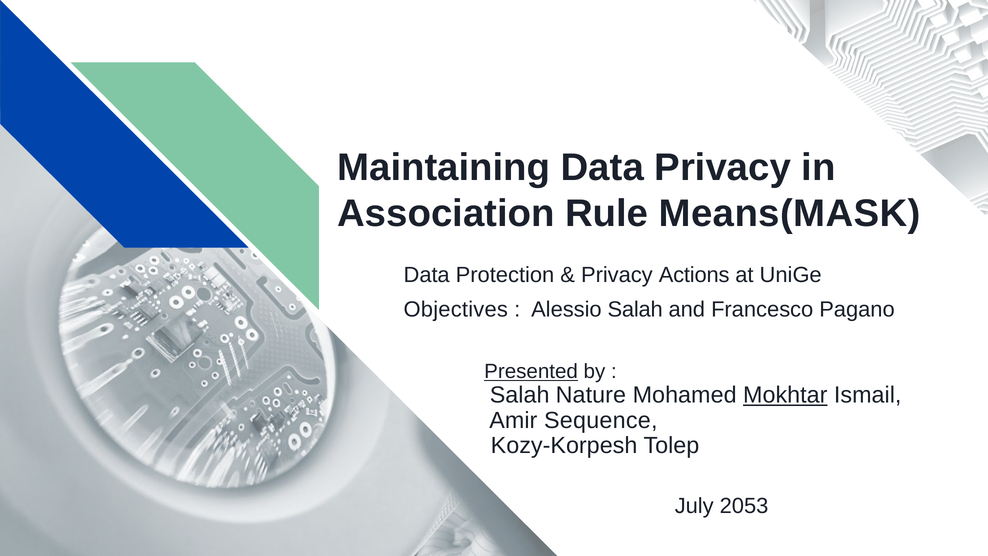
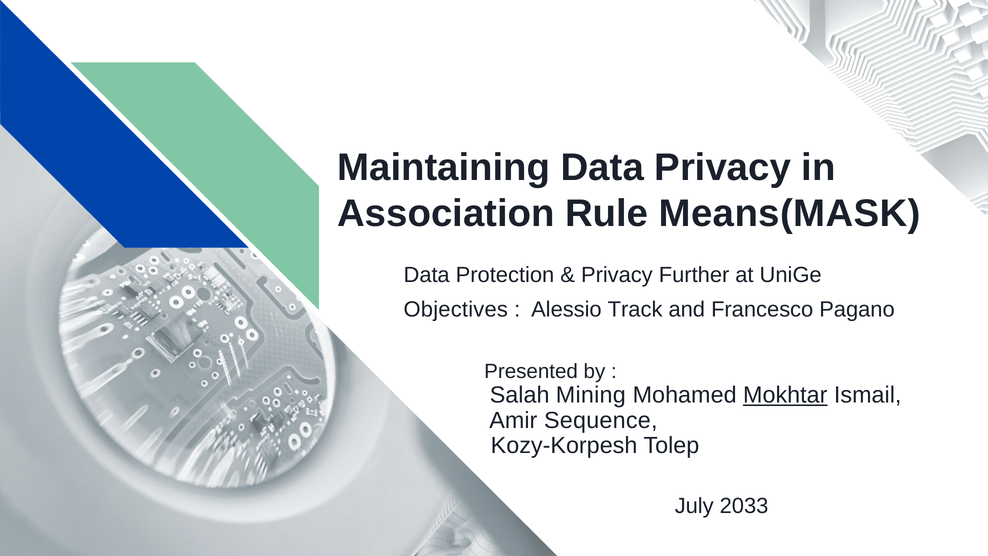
Actions: Actions -> Further (694, 275)
Alessio Salah: Salah -> Track (635, 309)
Presented underline: present -> none (531, 371)
Nature: Nature -> Mining (591, 395)
2053: 2053 -> 2033 (744, 506)
